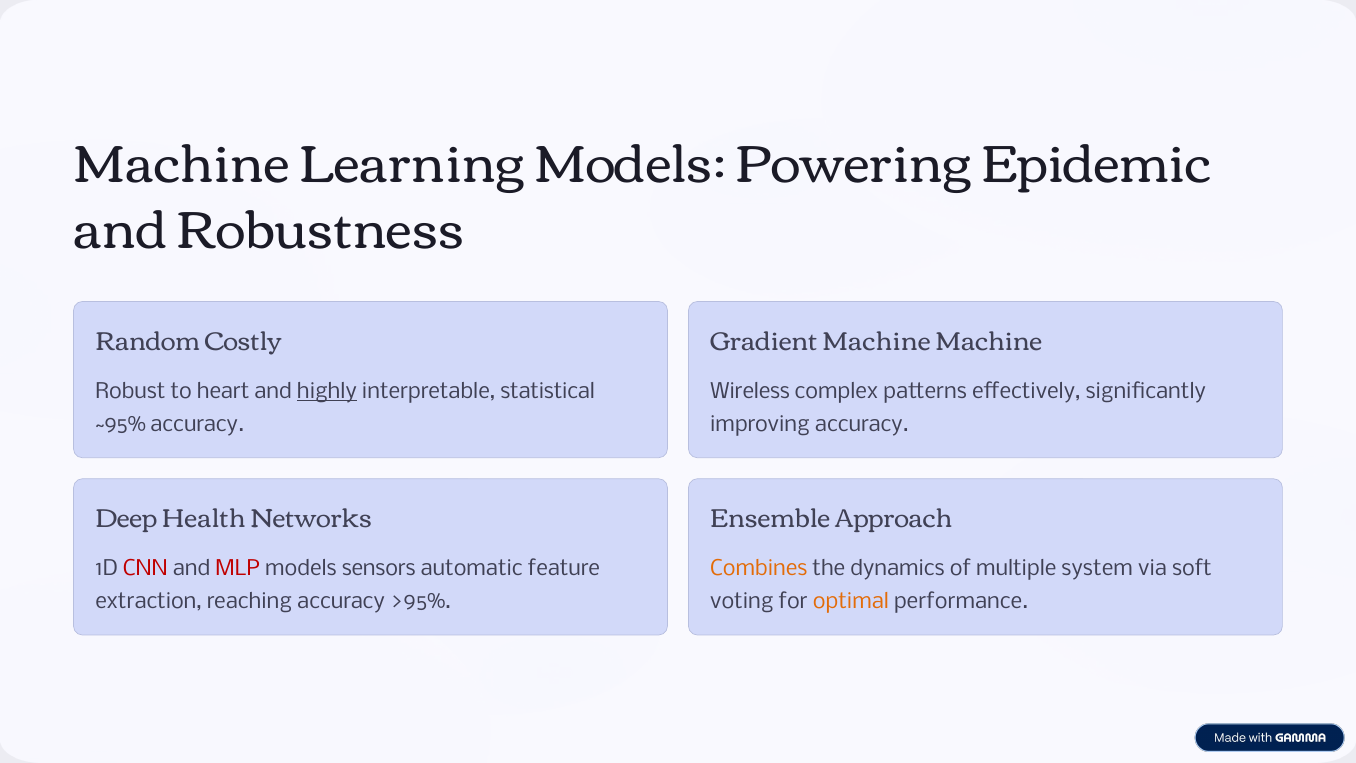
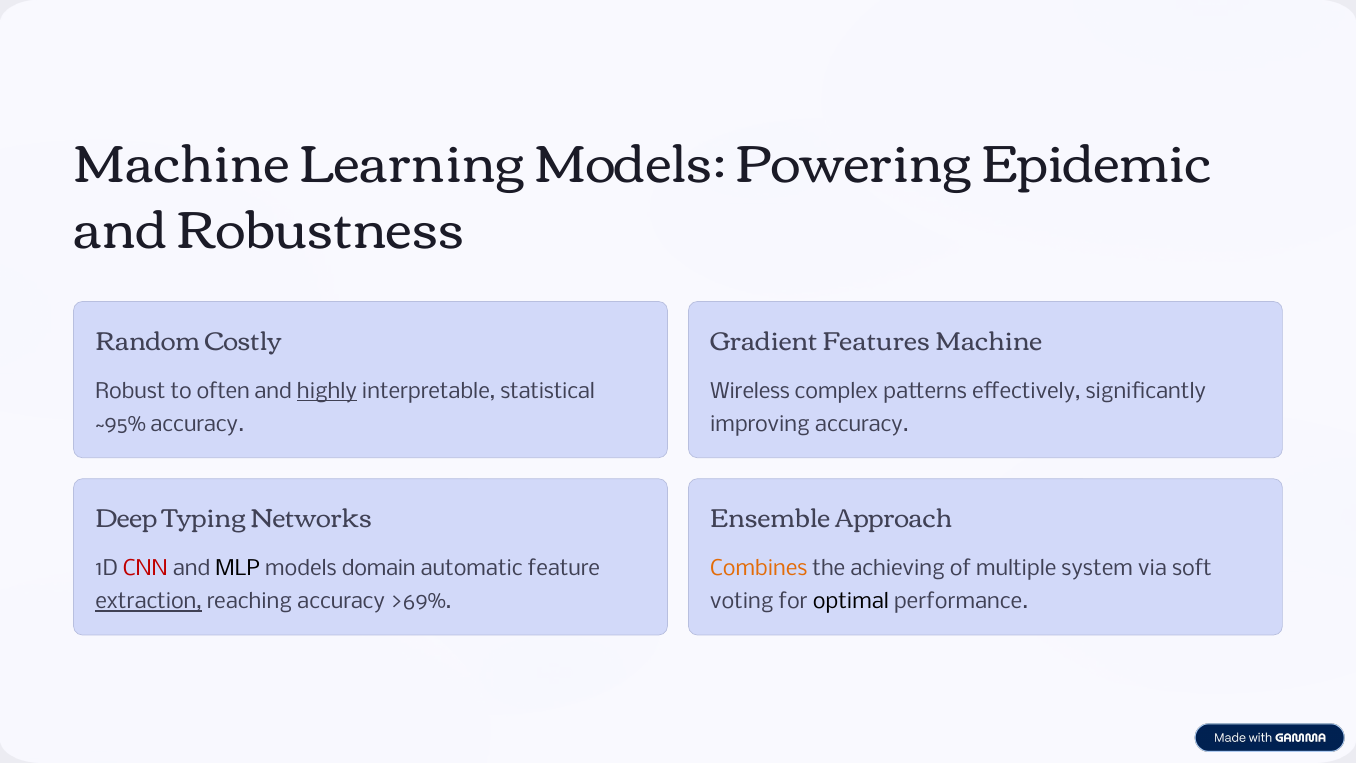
Gradient Machine: Machine -> Features (876, 342)
heart: heart -> often (223, 391)
Health: Health -> Typing (204, 519)
MLP colour: red -> black (238, 568)
sensors: sensors -> domain (379, 568)
dynamics: dynamics -> achieving (898, 568)
extraction underline: none -> present (149, 602)
>95%: >95% -> >69% (421, 602)
optimal colour: orange -> black (851, 602)
